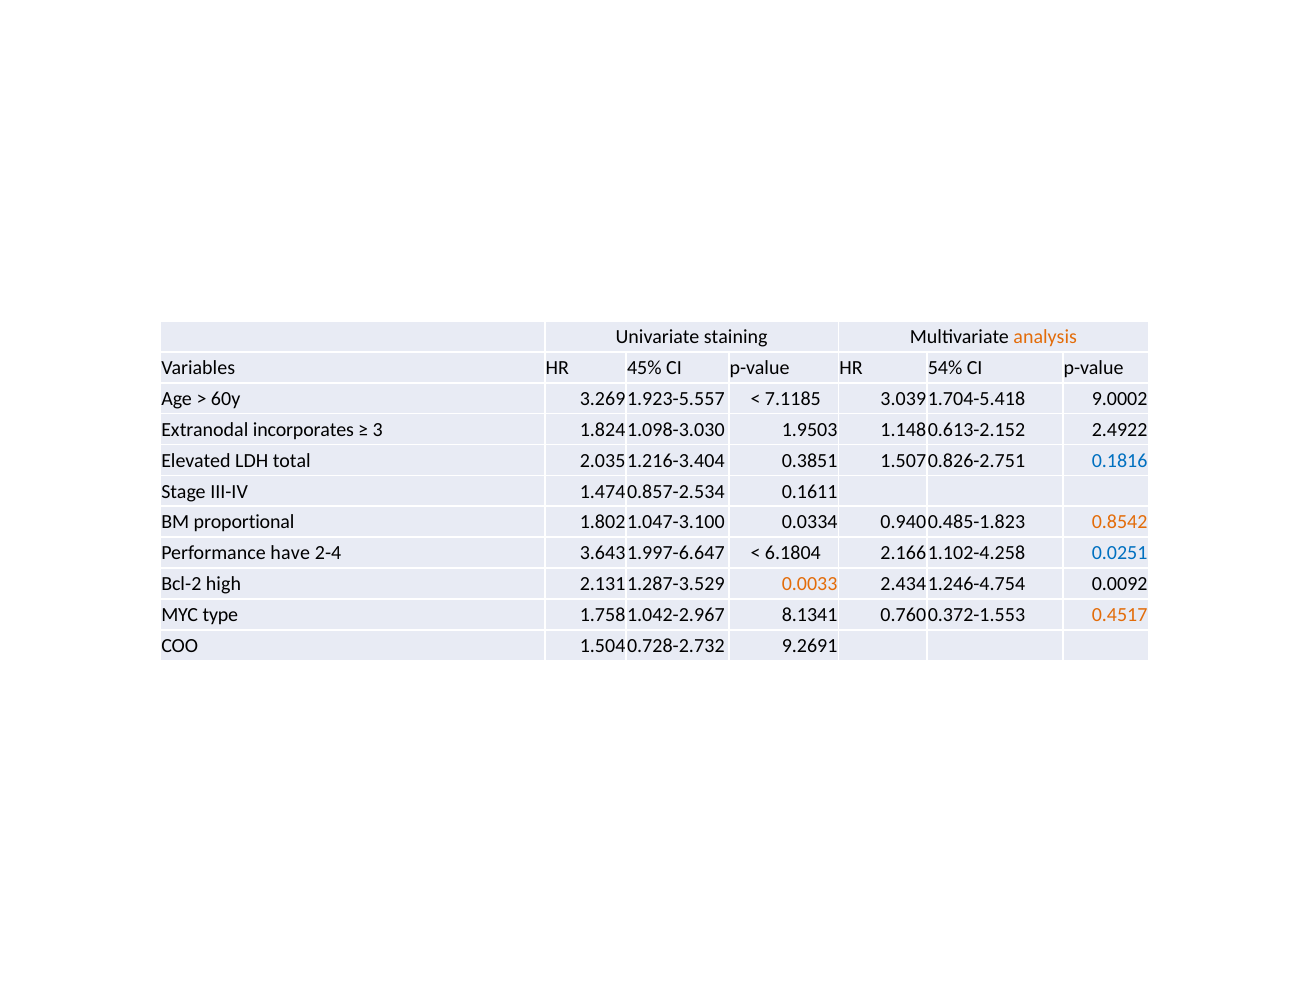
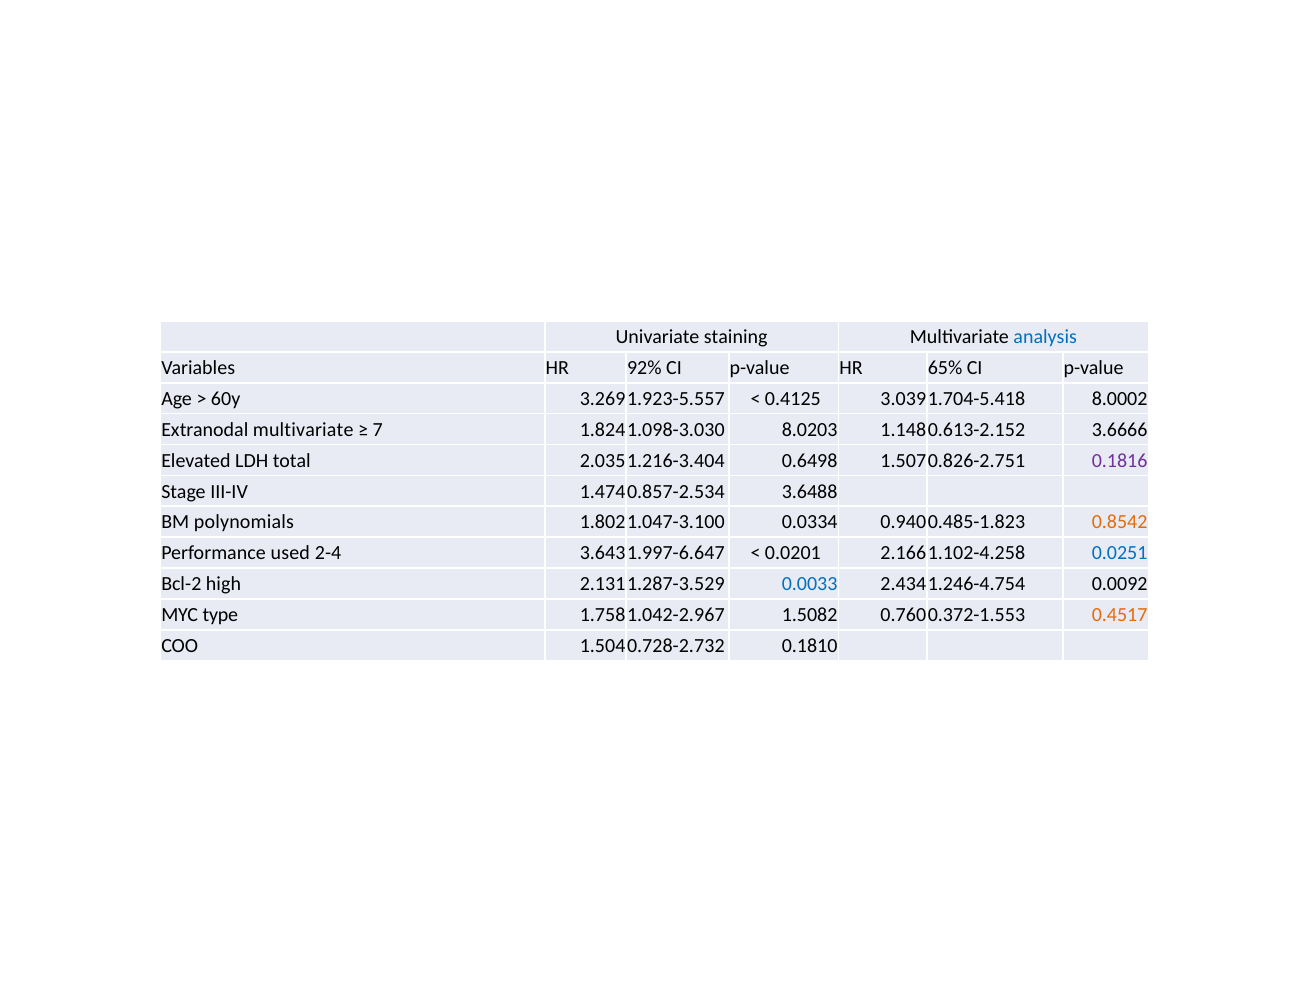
analysis colour: orange -> blue (1045, 337)
45%: 45% -> 92% (644, 368)
54%: 54% -> 65% (945, 368)
7.1185: 7.1185 -> 0.4125 (793, 399)
9.0002: 9.0002 -> 8.0002 (1120, 399)
Extranodal incorporates: incorporates -> multivariate (303, 430)
3: 3 -> 7 (378, 430)
1.9503: 1.9503 -> 8.0203 (810, 430)
2.4922: 2.4922 -> 3.6666 (1120, 430)
0.3851: 0.3851 -> 0.6498 (810, 461)
0.1816 colour: blue -> purple (1120, 461)
0.1611: 0.1611 -> 3.6488 (810, 491)
proportional: proportional -> polynomials (244, 522)
have: have -> used (290, 553)
6.1804: 6.1804 -> 0.0201 (793, 553)
0.0033 colour: orange -> blue (810, 584)
8.1341: 8.1341 -> 1.5082 (810, 615)
9.2691: 9.2691 -> 0.1810 (810, 646)
